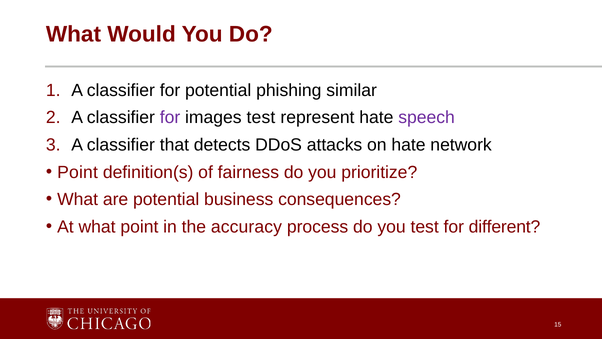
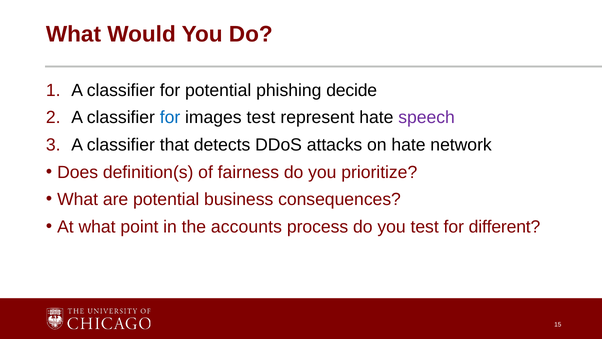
similar: similar -> decide (352, 90)
for colour: purple -> blue (170, 118)
Point: Point -> Does (78, 172)
accuracy: accuracy -> accounts (246, 227)
